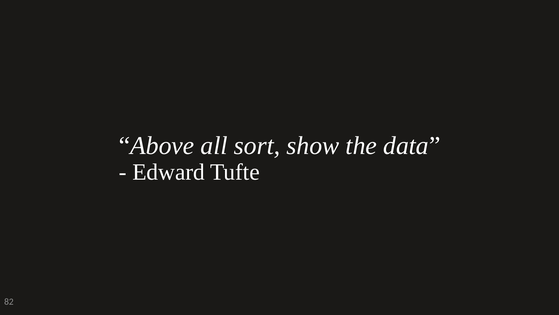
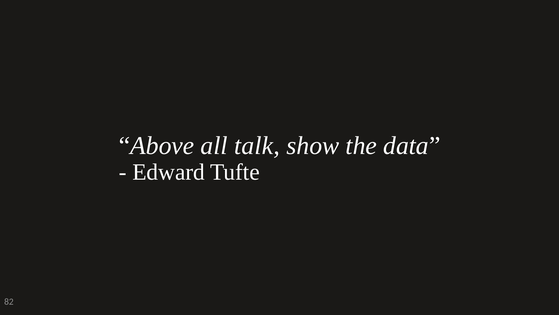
sort: sort -> talk (257, 145)
